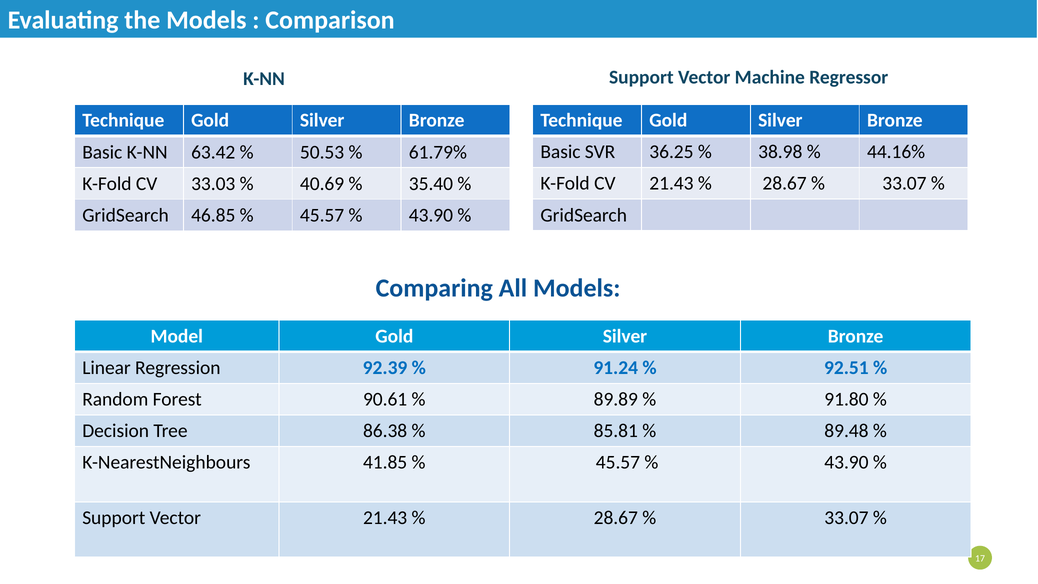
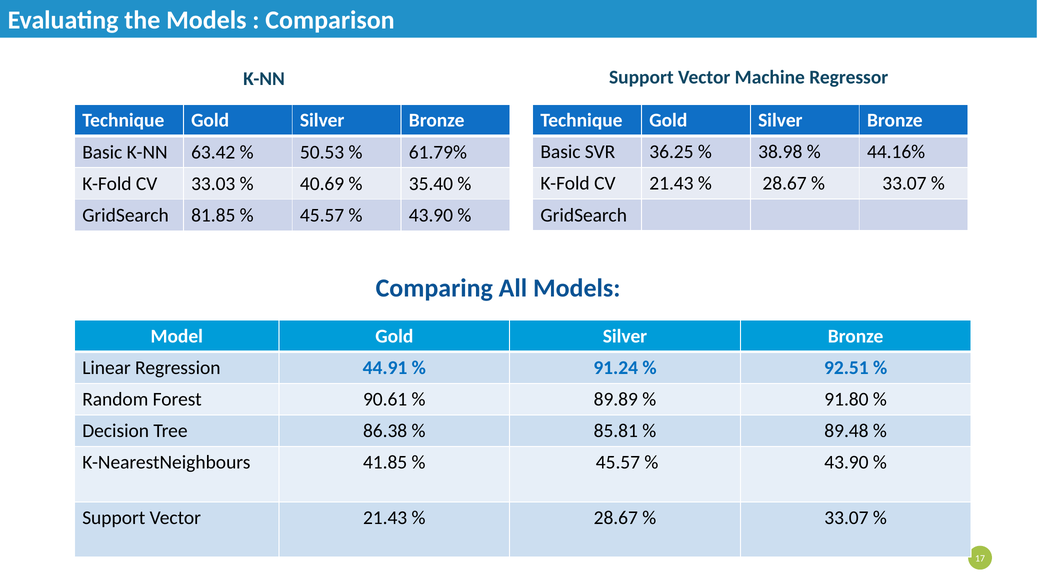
46.85: 46.85 -> 81.85 (213, 215)
92.39: 92.39 -> 44.91 (385, 368)
